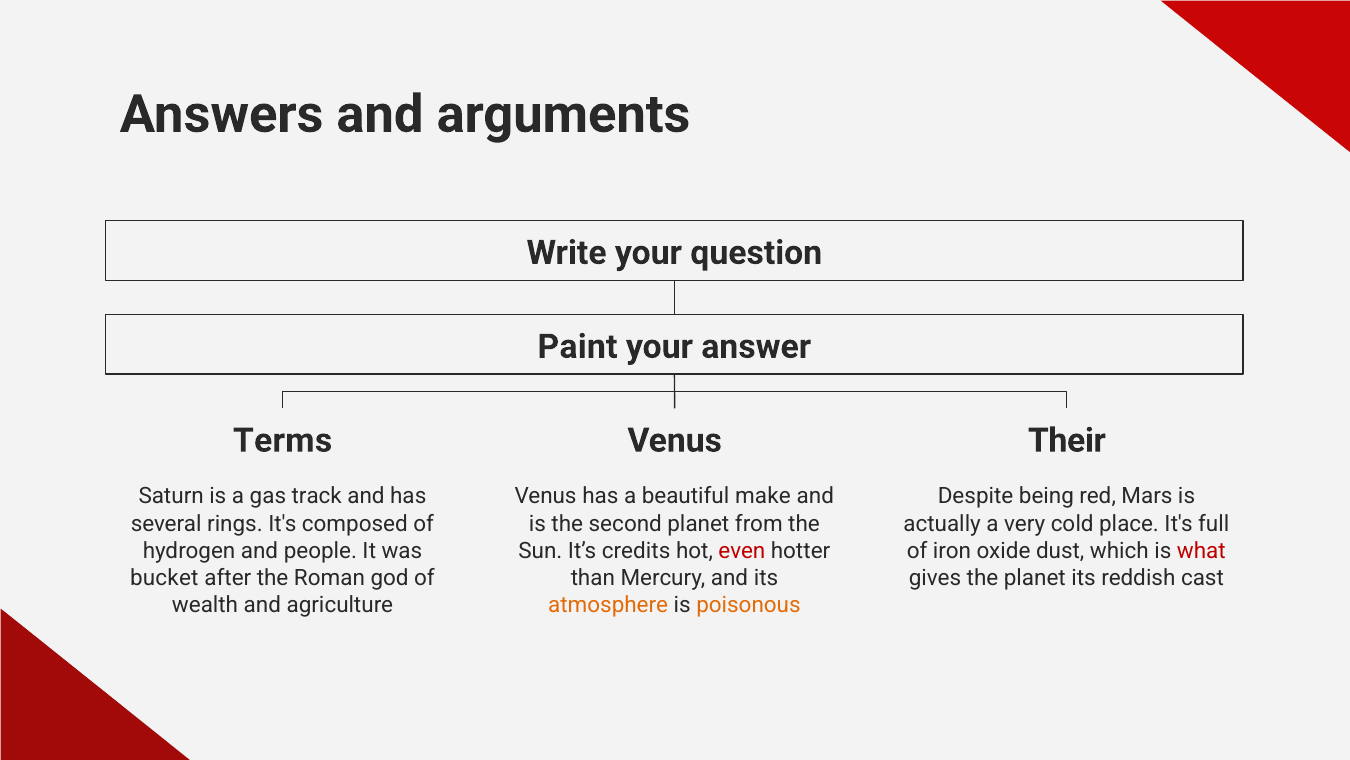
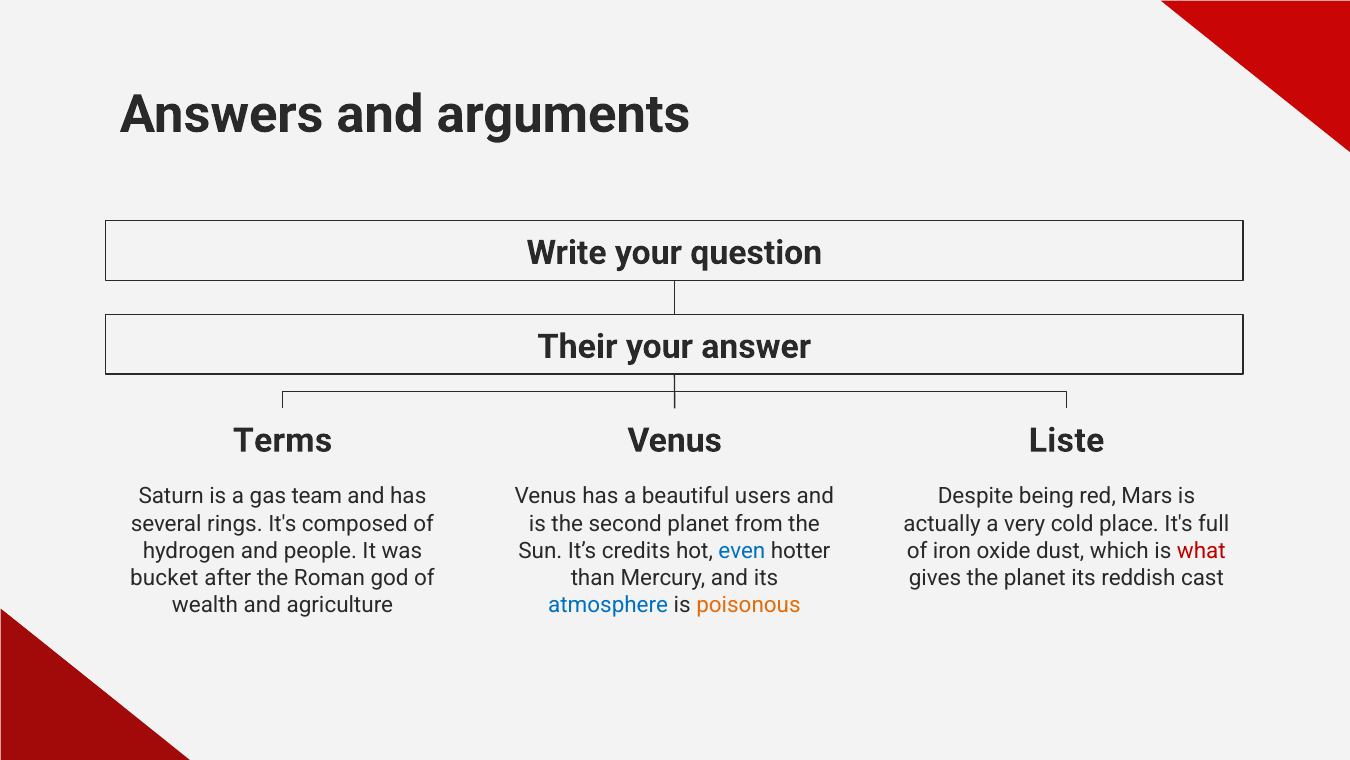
Paint: Paint -> Their (578, 346)
Their: Their -> Liste (1067, 440)
track: track -> team (317, 496)
make: make -> users (763, 496)
even colour: red -> blue (742, 550)
atmosphere colour: orange -> blue (608, 604)
